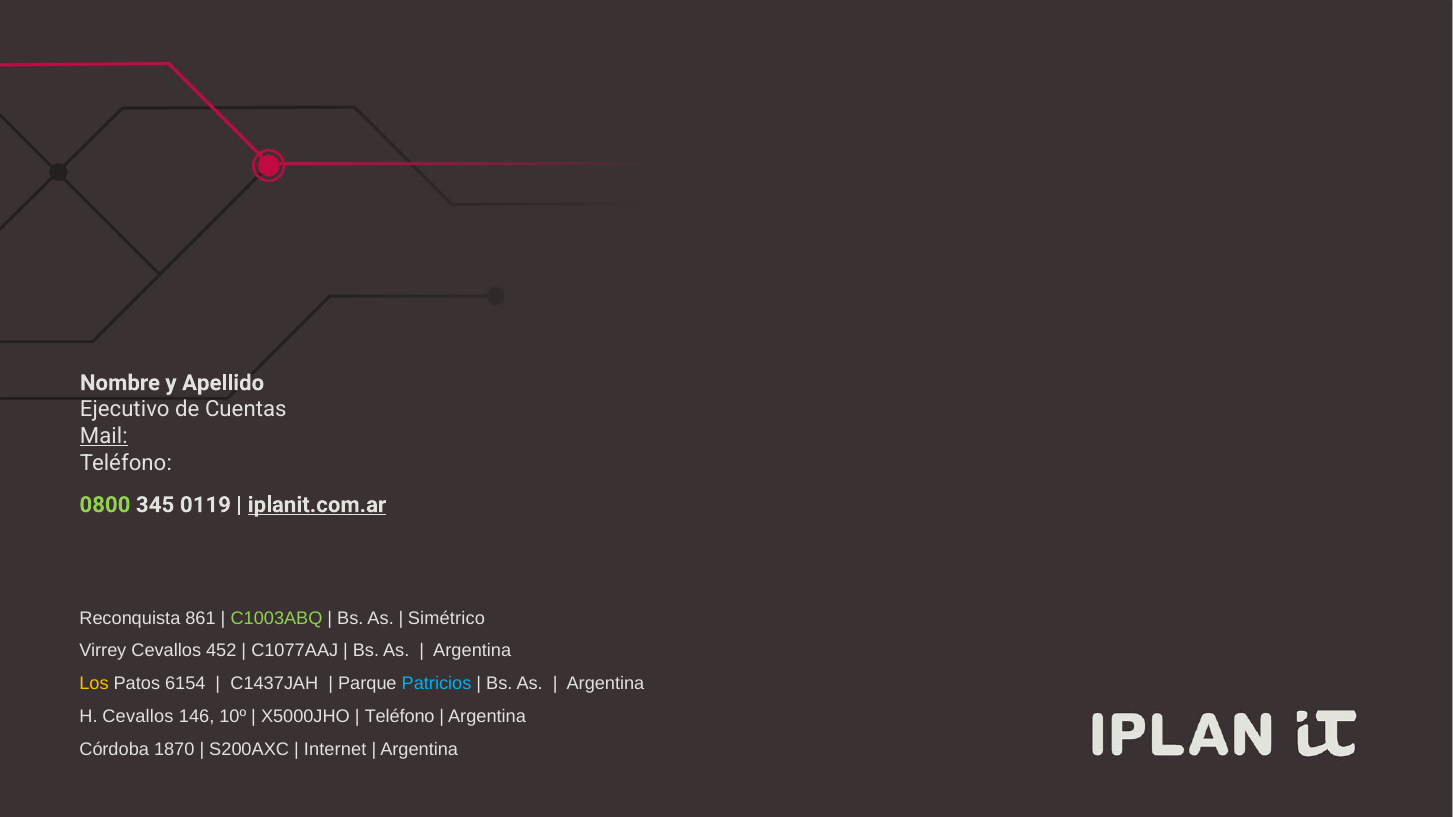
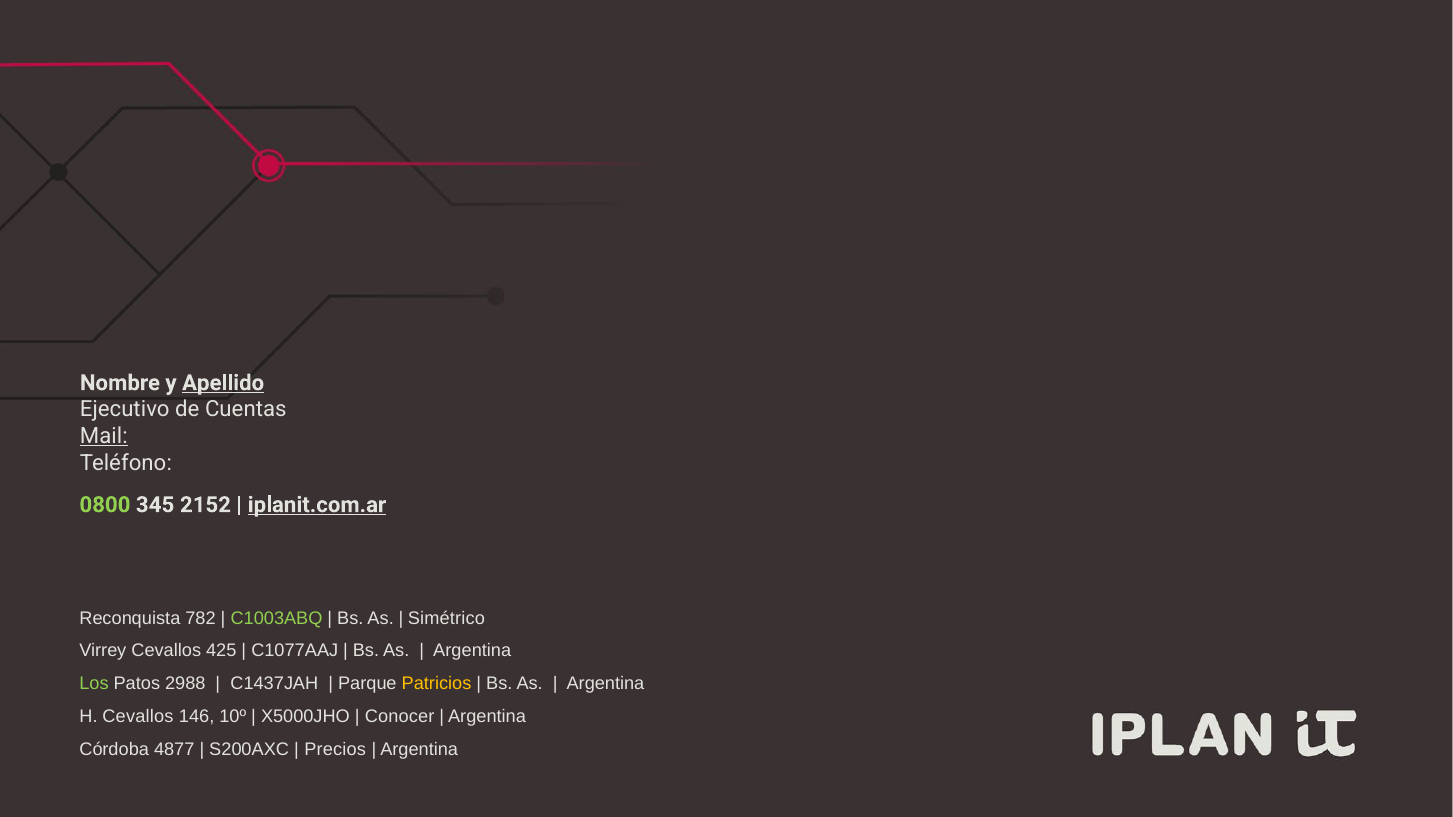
Apellido underline: none -> present (223, 383)
0119: 0119 -> 2152 (205, 505)
861: 861 -> 782 (200, 618)
452: 452 -> 425 (221, 651)
Los colour: yellow -> light green (94, 684)
6154: 6154 -> 2988 (185, 684)
Patricios colour: light blue -> yellow (437, 684)
Teléfono: Teléfono -> Conocer (400, 717)
1870: 1870 -> 4877 (174, 749)
Internet: Internet -> Precios (335, 749)
